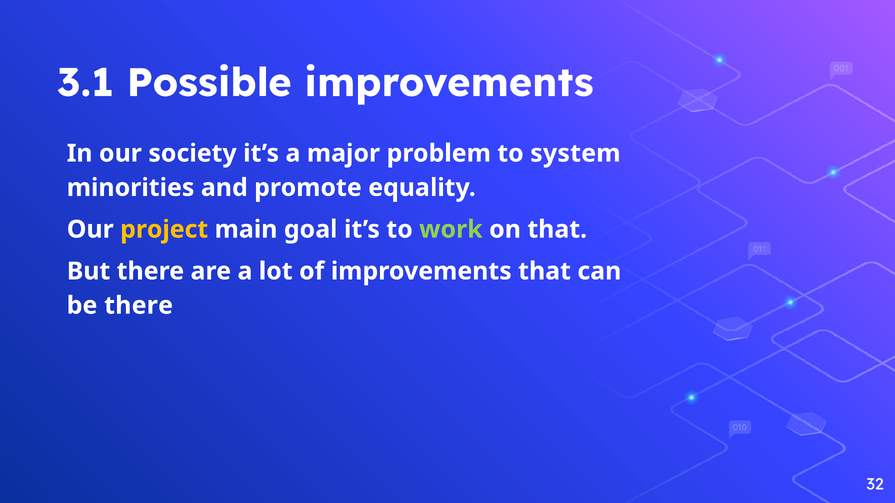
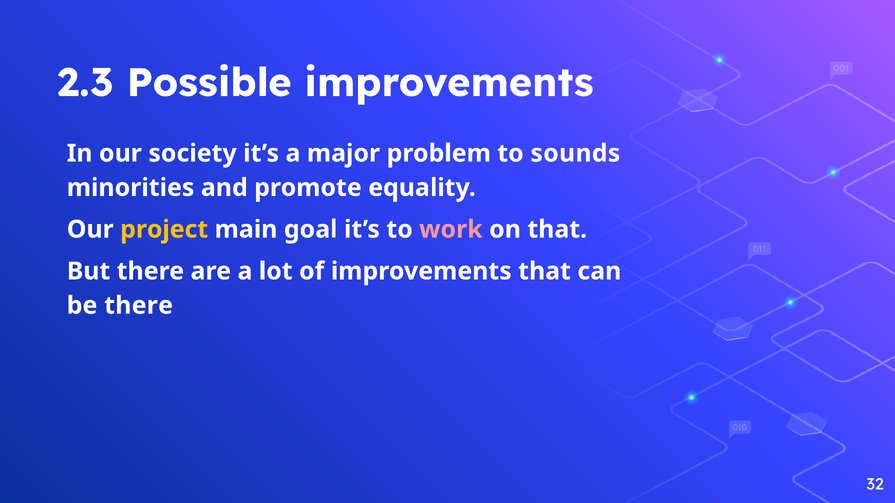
3.1: 3.1 -> 2.3 (85, 83)
system: system -> sounds (575, 154)
work colour: light green -> pink (451, 230)
